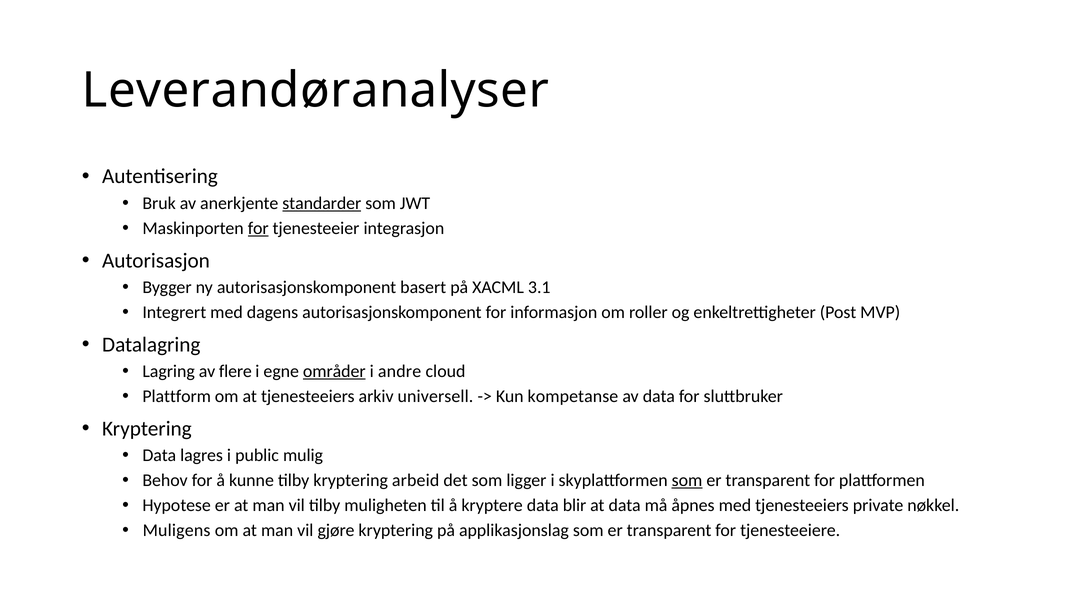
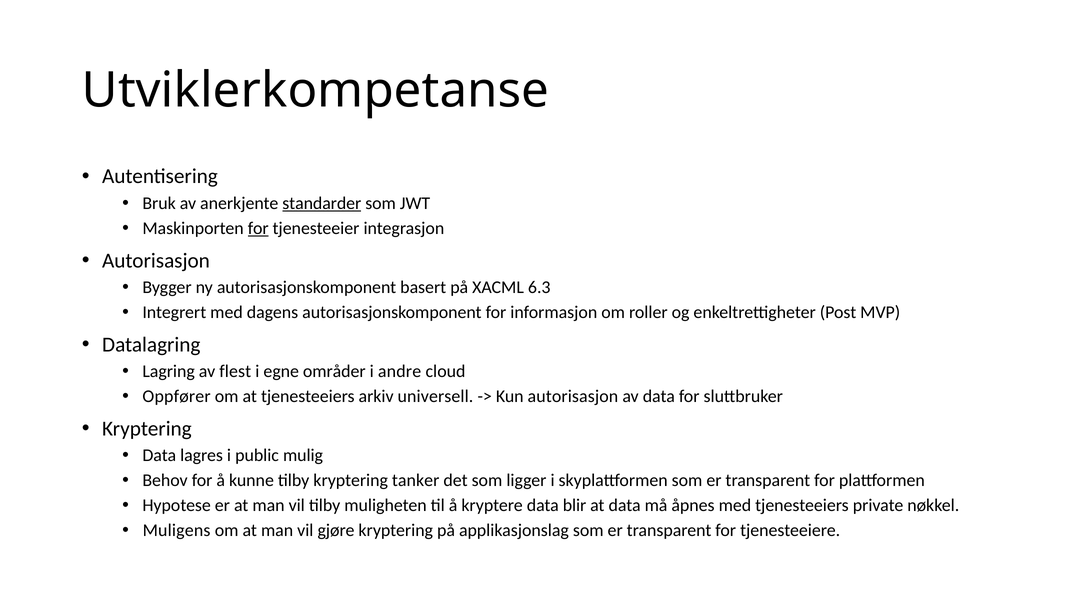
Leverandøranalyser: Leverandøranalyser -> Utviklerkompetanse (316, 90)
3.1: 3.1 -> 6.3 (539, 287)
flere: flere -> flest (235, 371)
områder underline: present -> none (334, 371)
Plattform: Plattform -> Oppfører (177, 396)
Kun kompetanse: kompetanse -> autorisasjon (573, 396)
arbeid: arbeid -> tanker (416, 480)
som underline: present -> none (687, 480)
